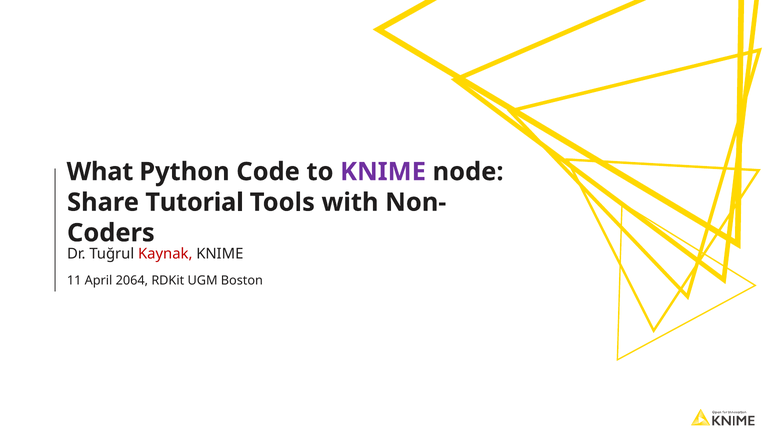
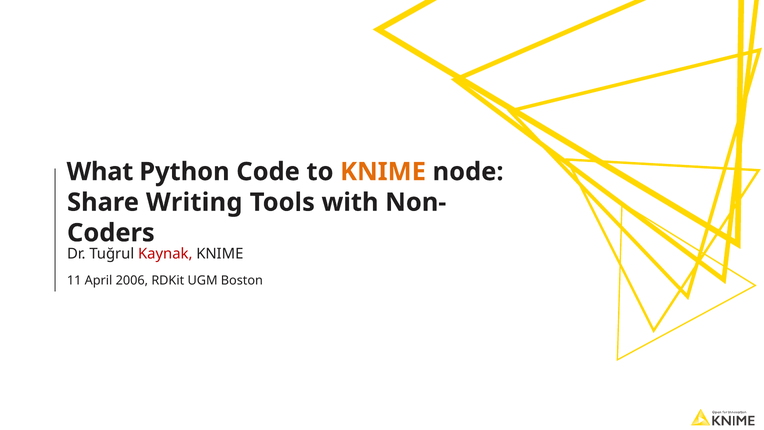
KNIME colour: purple -> orange (383, 172)
Tutorial: Tutorial -> Writing (194, 202)
2064: 2064 -> 2006 (132, 280)
